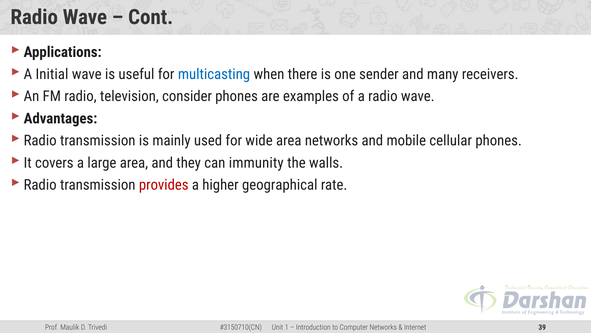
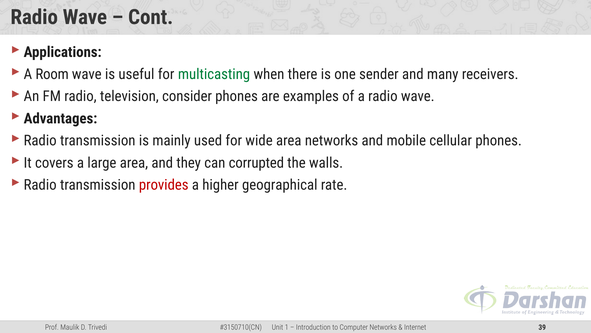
Initial: Initial -> Room (52, 74)
multicasting colour: blue -> green (214, 74)
immunity: immunity -> corrupted (256, 163)
